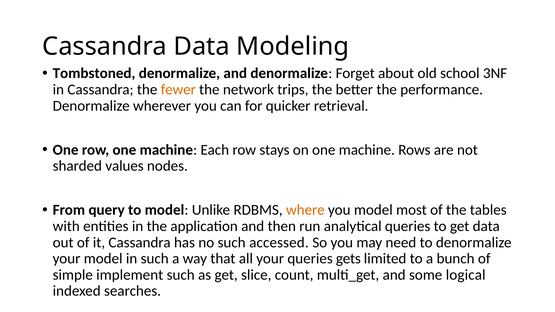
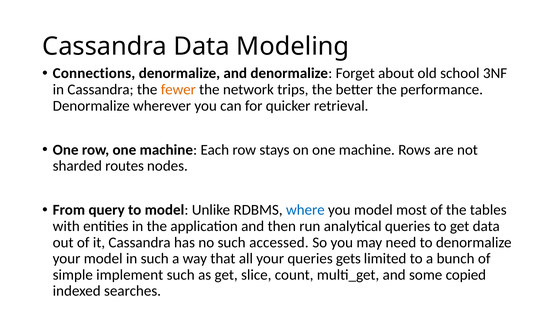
Tombstoned: Tombstoned -> Connections (94, 73)
values: values -> routes (125, 166)
where colour: orange -> blue (305, 210)
logical: logical -> copied (466, 275)
